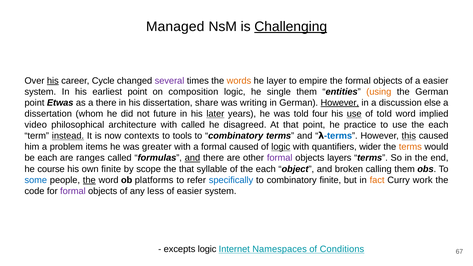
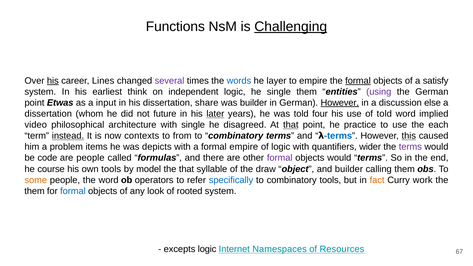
Managed: Managed -> Functions (175, 27)
Cycle: Cycle -> Lines (103, 81)
words colour: orange -> blue (239, 81)
formal underline: none -> present (358, 81)
a easier: easier -> satisfy (436, 81)
earliest point: point -> think (137, 92)
composition: composition -> independent (193, 92)
using colour: orange -> purple (379, 92)
a there: there -> input (106, 103)
was writing: writing -> builder (254, 103)
use underline: present -> none (354, 114)
with called: called -> single (193, 125)
that underline: none -> present (291, 125)
tools: tools -> from (182, 136)
greater: greater -> depicts (157, 147)
formal caused: caused -> empire (244, 147)
logic underline: present -> none (281, 147)
terms colour: orange -> purple (410, 147)
be each: each -> code (47, 158)
are ranges: ranges -> people (90, 158)
and underline: present -> none (192, 158)
objects layers: layers -> would (339, 158)
own finite: finite -> tools (111, 169)
scope: scope -> model (149, 169)
of the each: each -> draw (266, 169)
and broken: broken -> builder (349, 169)
some colour: blue -> orange (36, 180)
the underline: present -> none (89, 180)
platforms: platforms -> operators (154, 180)
combinatory finite: finite -> tools (330, 180)
code: code -> them (35, 191)
formal colour: purple -> blue (73, 191)
less: less -> look (156, 191)
of easier: easier -> rooted (190, 191)
Conditions: Conditions -> Resources (342, 249)
